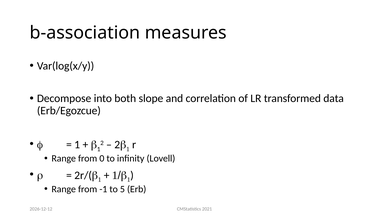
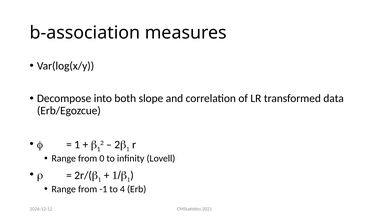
5: 5 -> 4 (122, 189)
